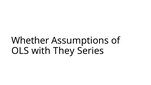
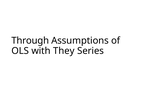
Whether: Whether -> Through (30, 41)
